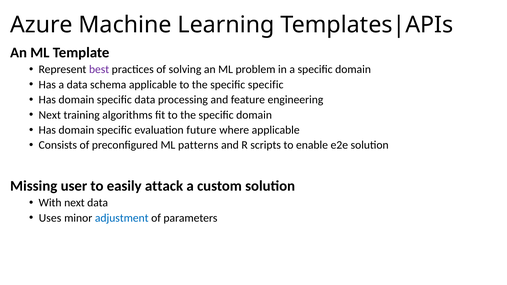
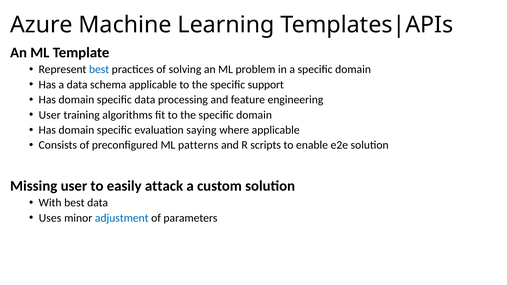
best colour: purple -> blue (99, 69)
specific specific: specific -> support (266, 85)
Next: Next -> User (50, 115)
future: future -> saying (201, 130)
With next: next -> best (74, 203)
